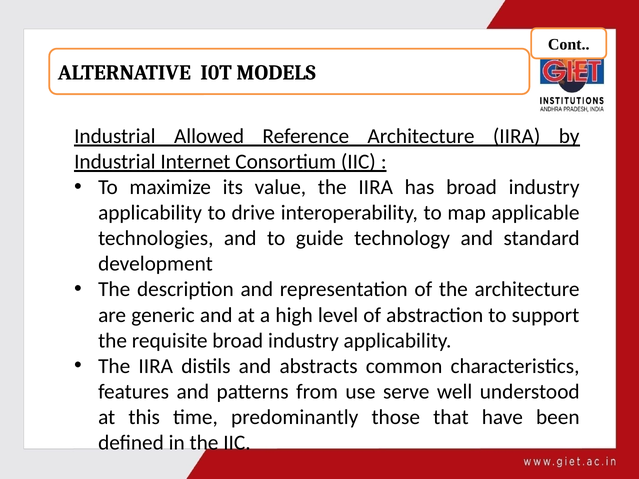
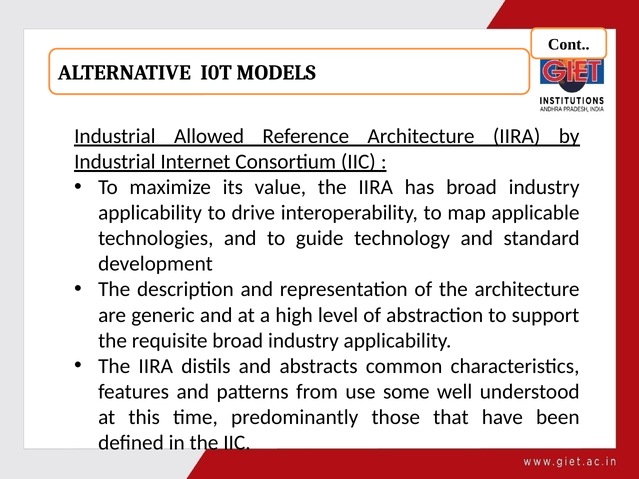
serve: serve -> some (406, 392)
